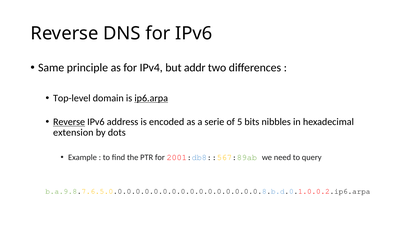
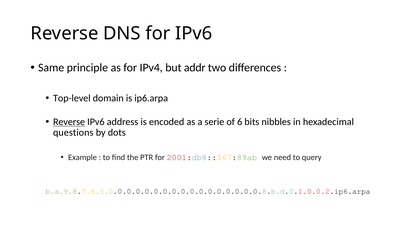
ip6.arpa underline: present -> none (151, 98)
5: 5 -> 6 (240, 122)
extension: extension -> questions (73, 133)
